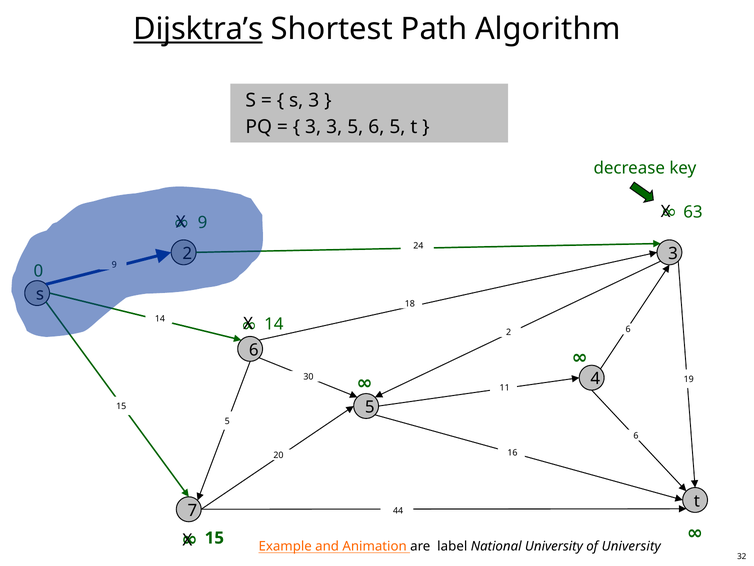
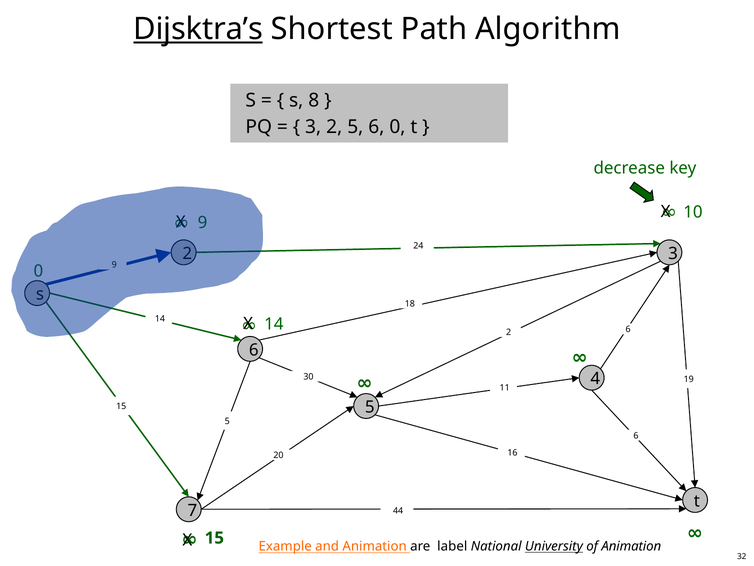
3: 3 -> 8 (314, 100)
3 3: 3 -> 2 (334, 127)
6 5: 5 -> 0 (397, 127)
63: 63 -> 10 (693, 212)
University underline: none -> present (554, 546)
of University: University -> Animation (631, 546)
